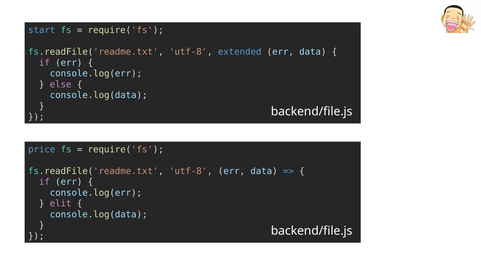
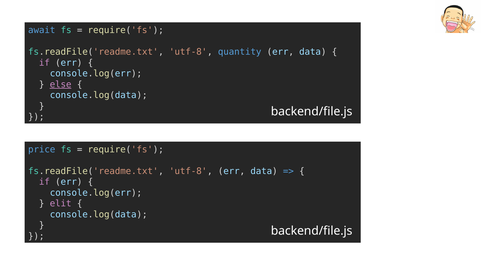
start: start -> await (42, 30)
extended: extended -> quantity (240, 52)
else underline: none -> present (61, 84)
